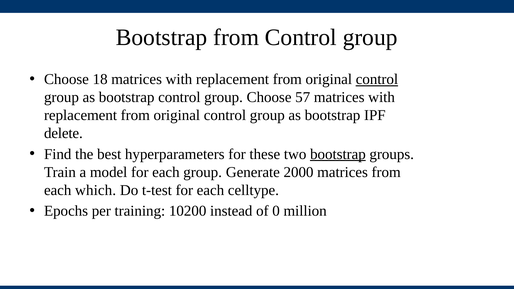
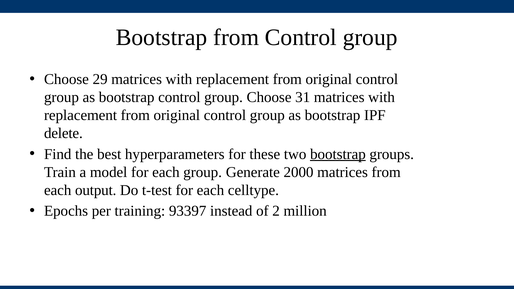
18: 18 -> 29 (100, 79)
control underline: present -> none (377, 79)
57: 57 -> 31 (303, 97)
which: which -> output (96, 190)
10200: 10200 -> 93397 (188, 211)
0: 0 -> 2 (276, 211)
